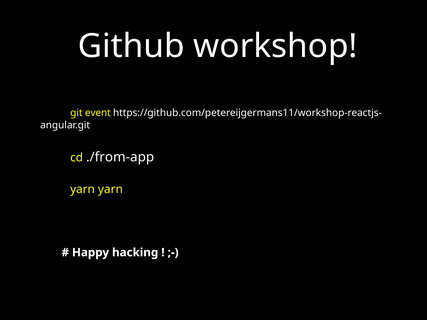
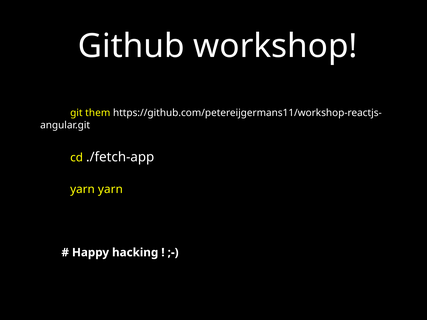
event: event -> them (98, 113)
./from-app: ./from-app -> ./fetch-app (120, 157)
